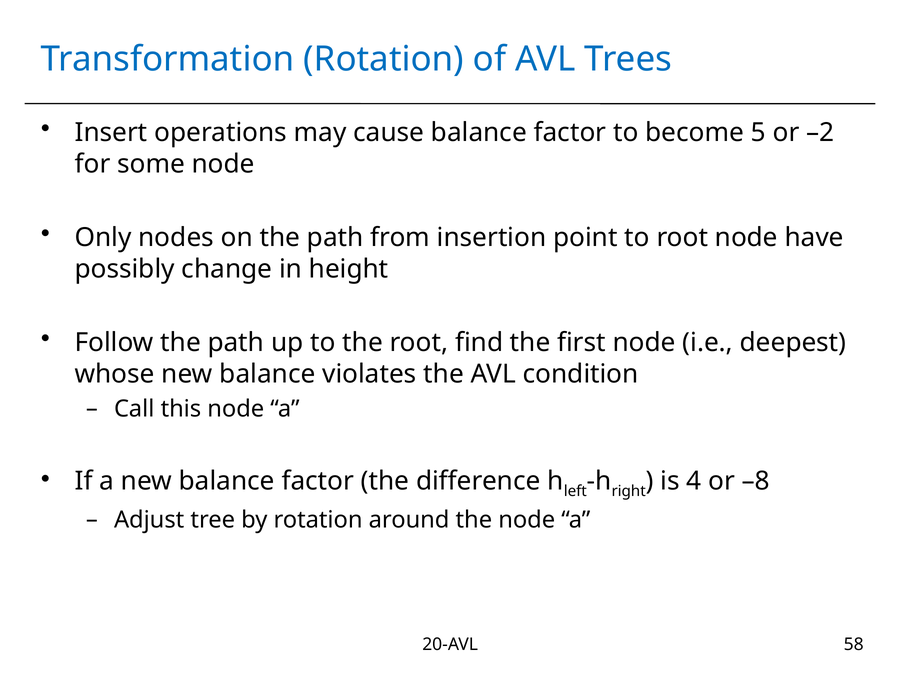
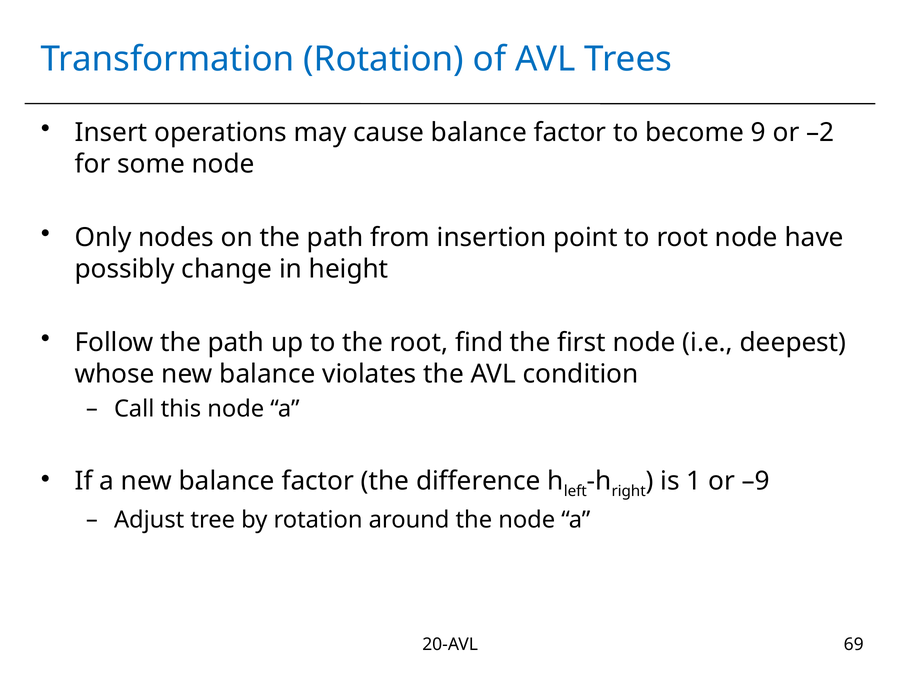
5: 5 -> 9 (758, 133)
4: 4 -> 1 (694, 481)
–8: –8 -> –9 (756, 481)
58: 58 -> 69 (854, 644)
